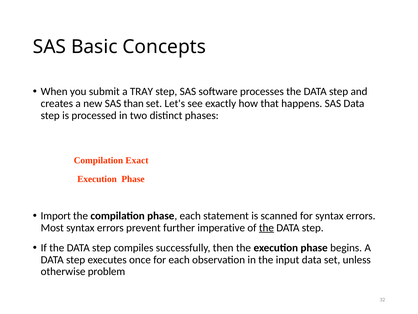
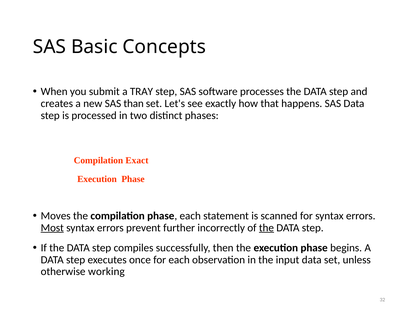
Import: Import -> Moves (56, 215)
Most underline: none -> present (52, 227)
imperative: imperative -> incorrectly (221, 227)
problem: problem -> working (106, 271)
